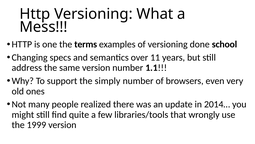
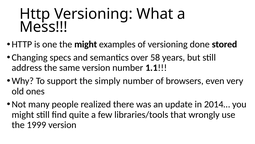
the terms: terms -> might (86, 44)
school: school -> stored (224, 44)
11: 11 -> 58 (155, 57)
